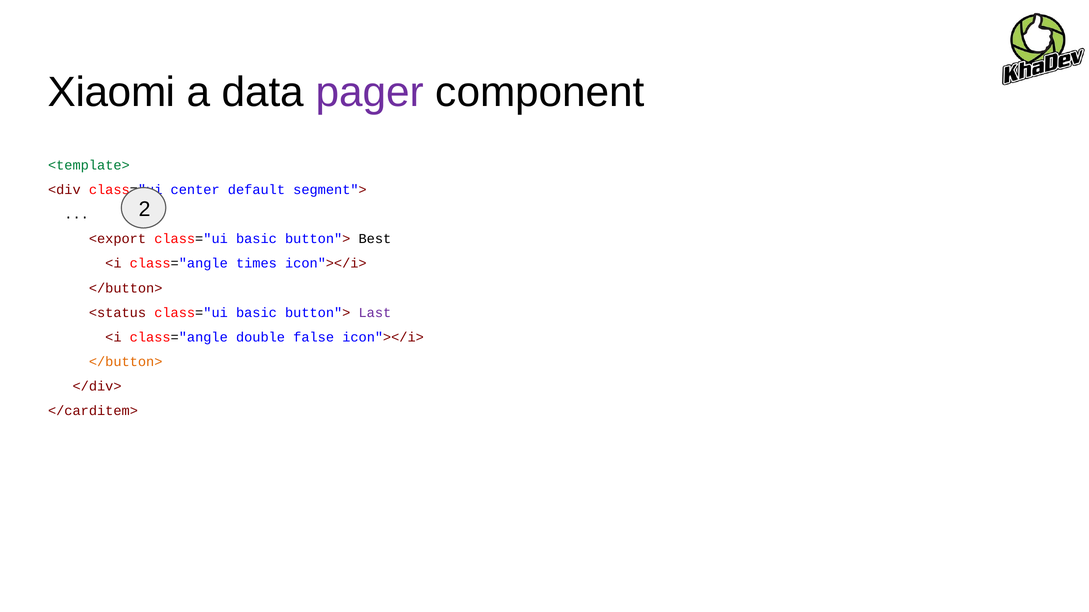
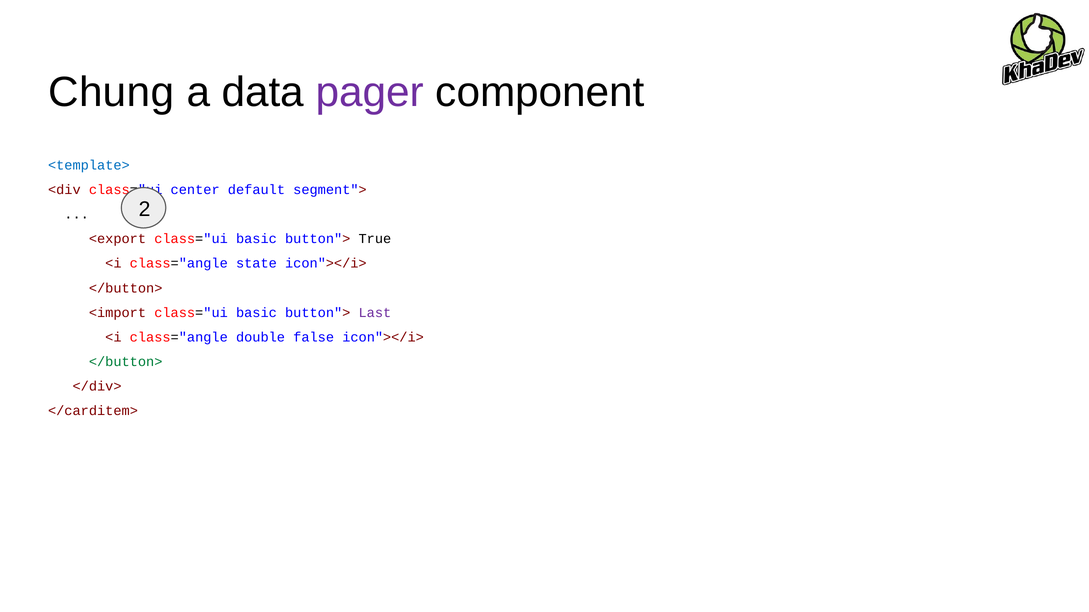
Xiaomi: Xiaomi -> Chung (111, 92)
<template> colour: green -> blue (89, 165)
Best: Best -> True (375, 239)
times: times -> state (256, 264)
<status: <status -> <import (117, 313)
</button> colour: orange -> green (126, 362)
